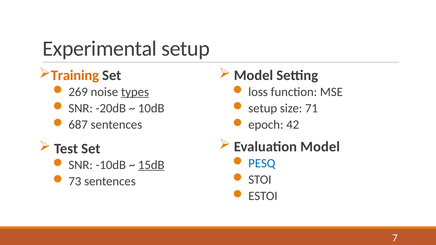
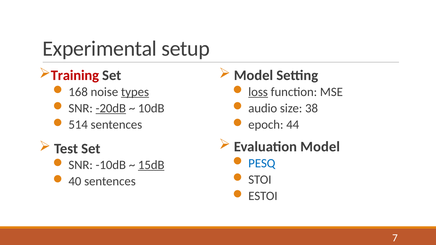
Training colour: orange -> red (75, 75)
269: 269 -> 168 (78, 92)
loss underline: none -> present (258, 92)
-20dB underline: none -> present (111, 108)
setup: setup -> audio (263, 108)
71: 71 -> 38 (312, 108)
687: 687 -> 514 (78, 125)
42: 42 -> 44 (293, 125)
73: 73 -> 40 (75, 182)
